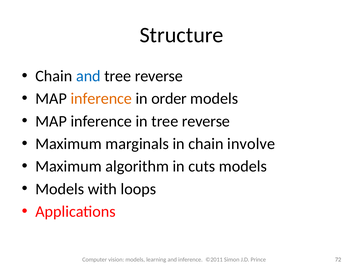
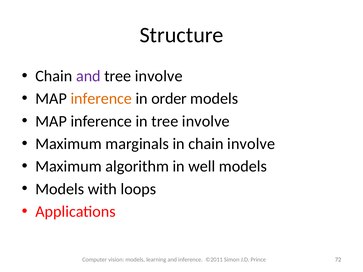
and colour: blue -> purple (88, 76)
reverse: reverse -> involve (159, 76)
in tree reverse: reverse -> involve (206, 121)
cuts: cuts -> well (202, 167)
